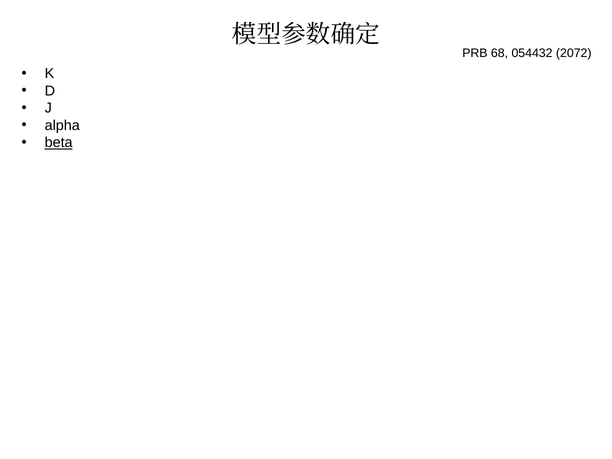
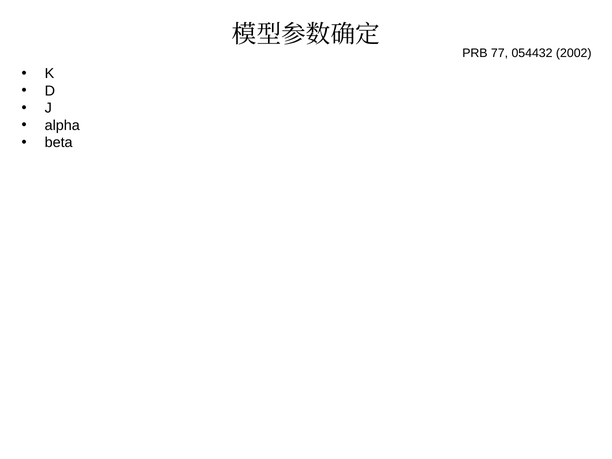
68: 68 -> 77 (500, 53)
2072: 2072 -> 2002 (574, 53)
beta underline: present -> none (59, 143)
